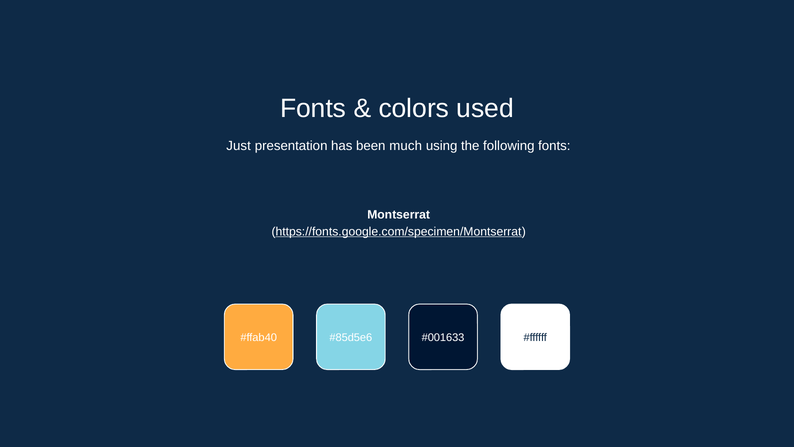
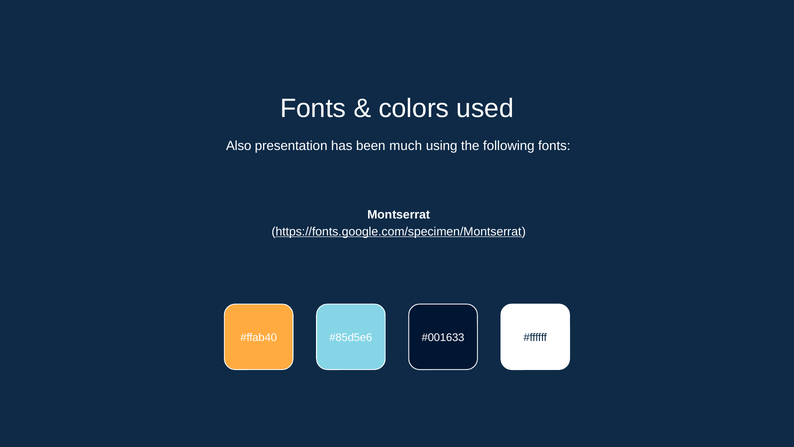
Just: Just -> Also (239, 146)
